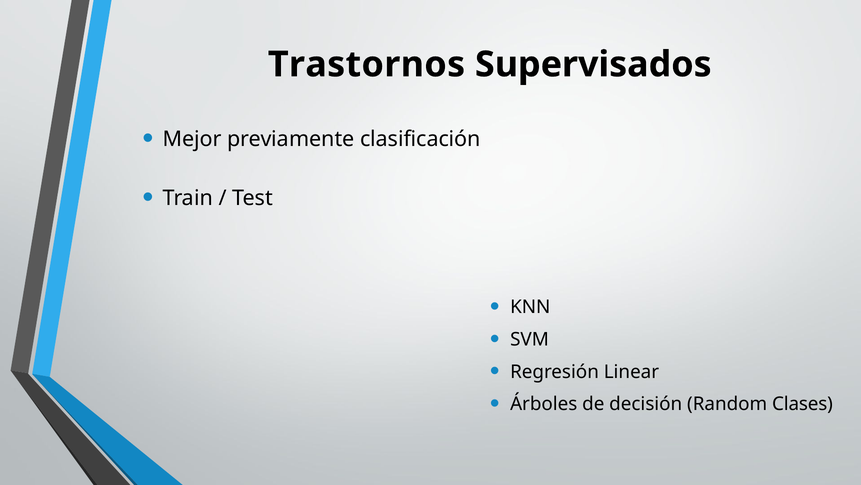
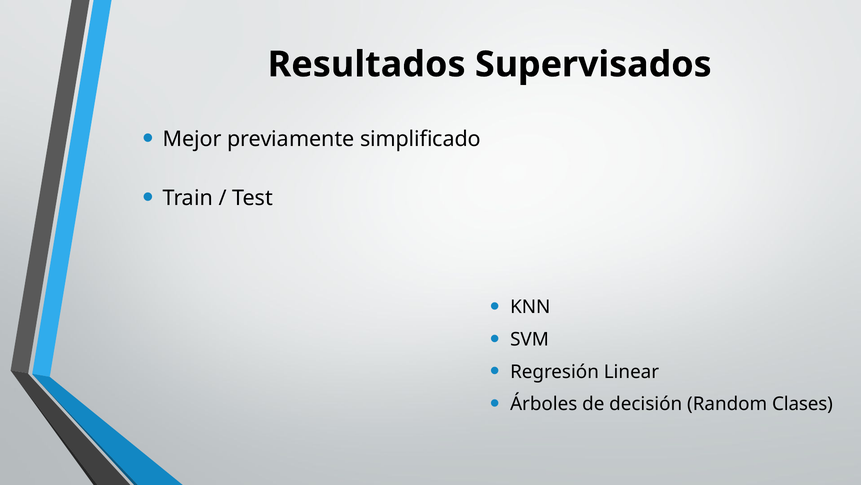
Trastornos: Trastornos -> Resultados (367, 64)
clasificación: clasificación -> simplificado (420, 139)
